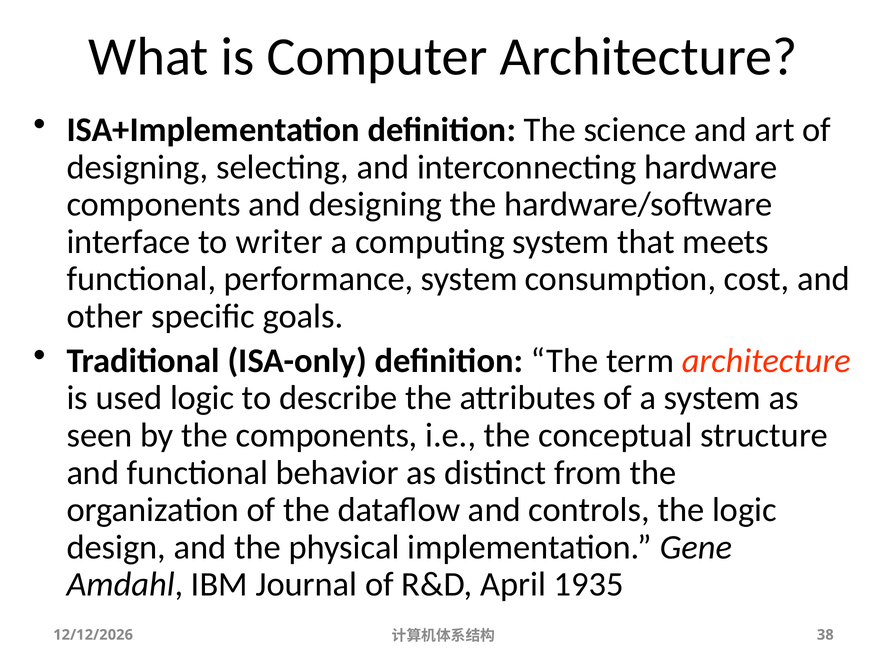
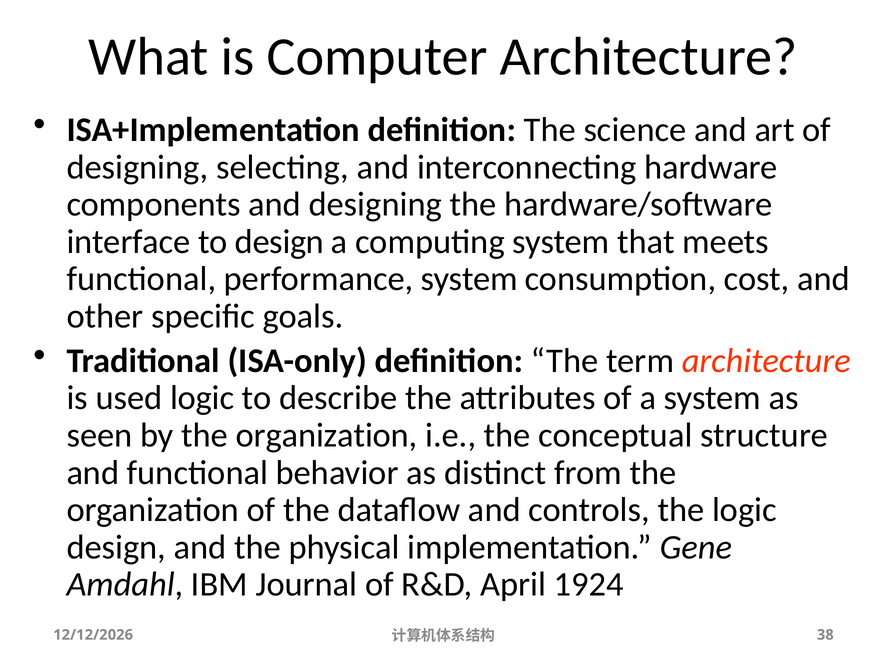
to writer: writer -> design (279, 241)
by the components: components -> organization (327, 435)
1935: 1935 -> 1924 (589, 584)
